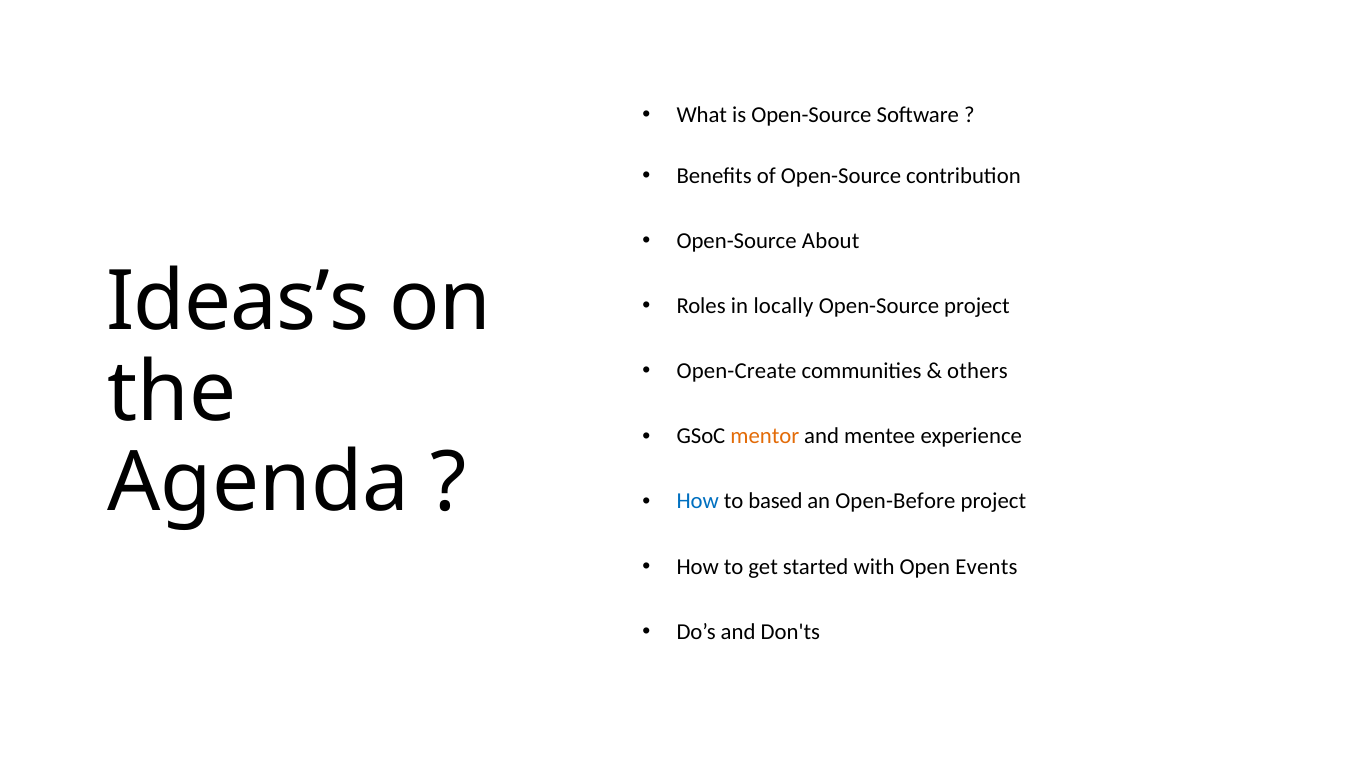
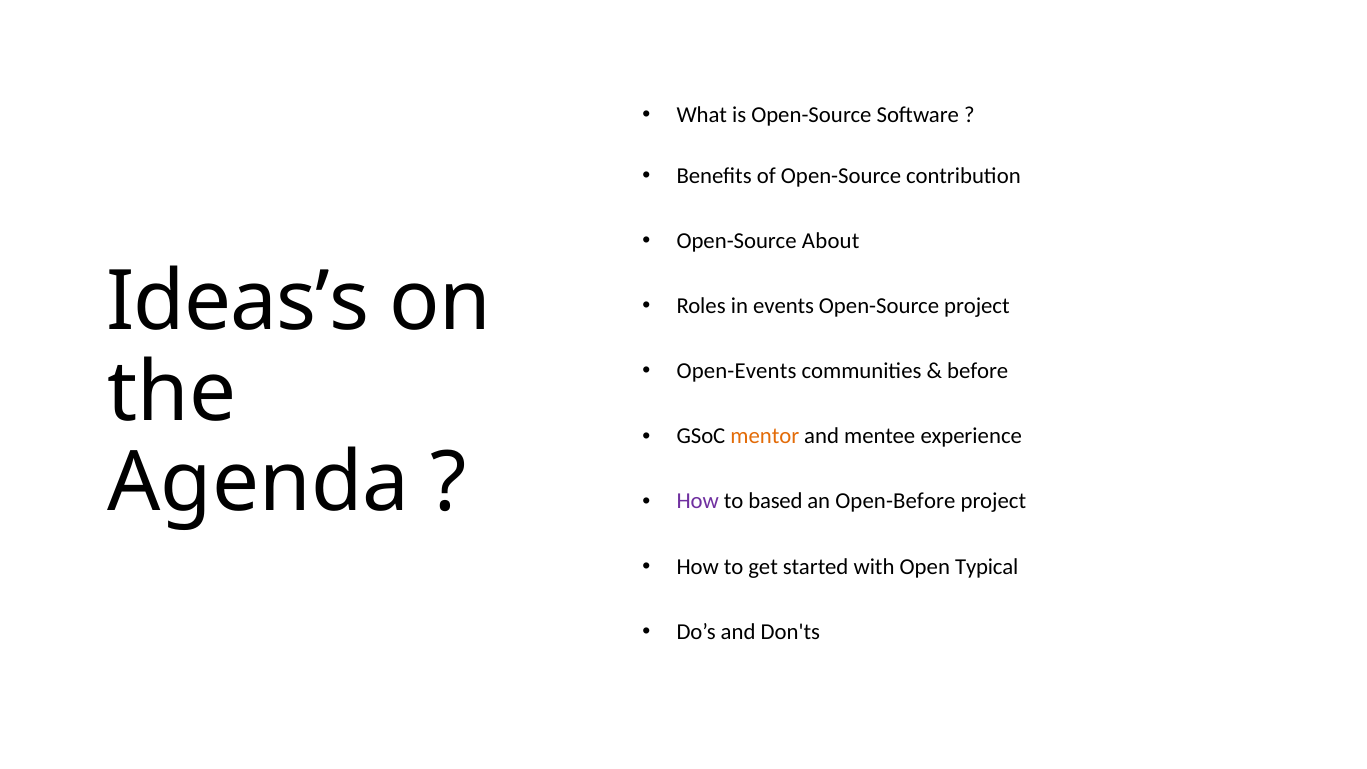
locally: locally -> events (784, 306)
Open-Create: Open-Create -> Open-Events (737, 371)
others: others -> before (978, 371)
How colour: blue -> purple (698, 501)
Events: Events -> Typical (987, 567)
